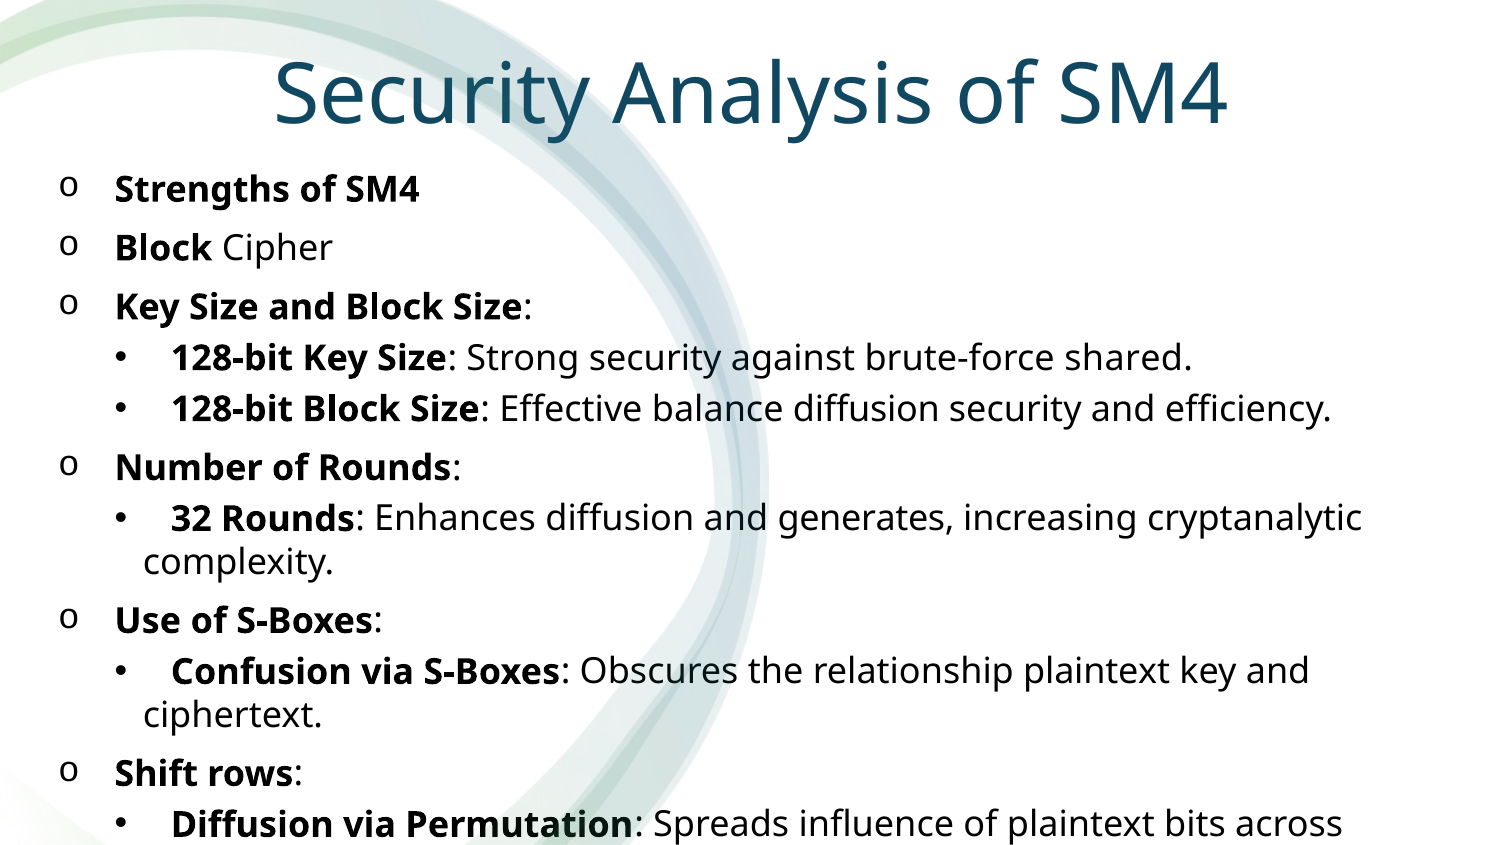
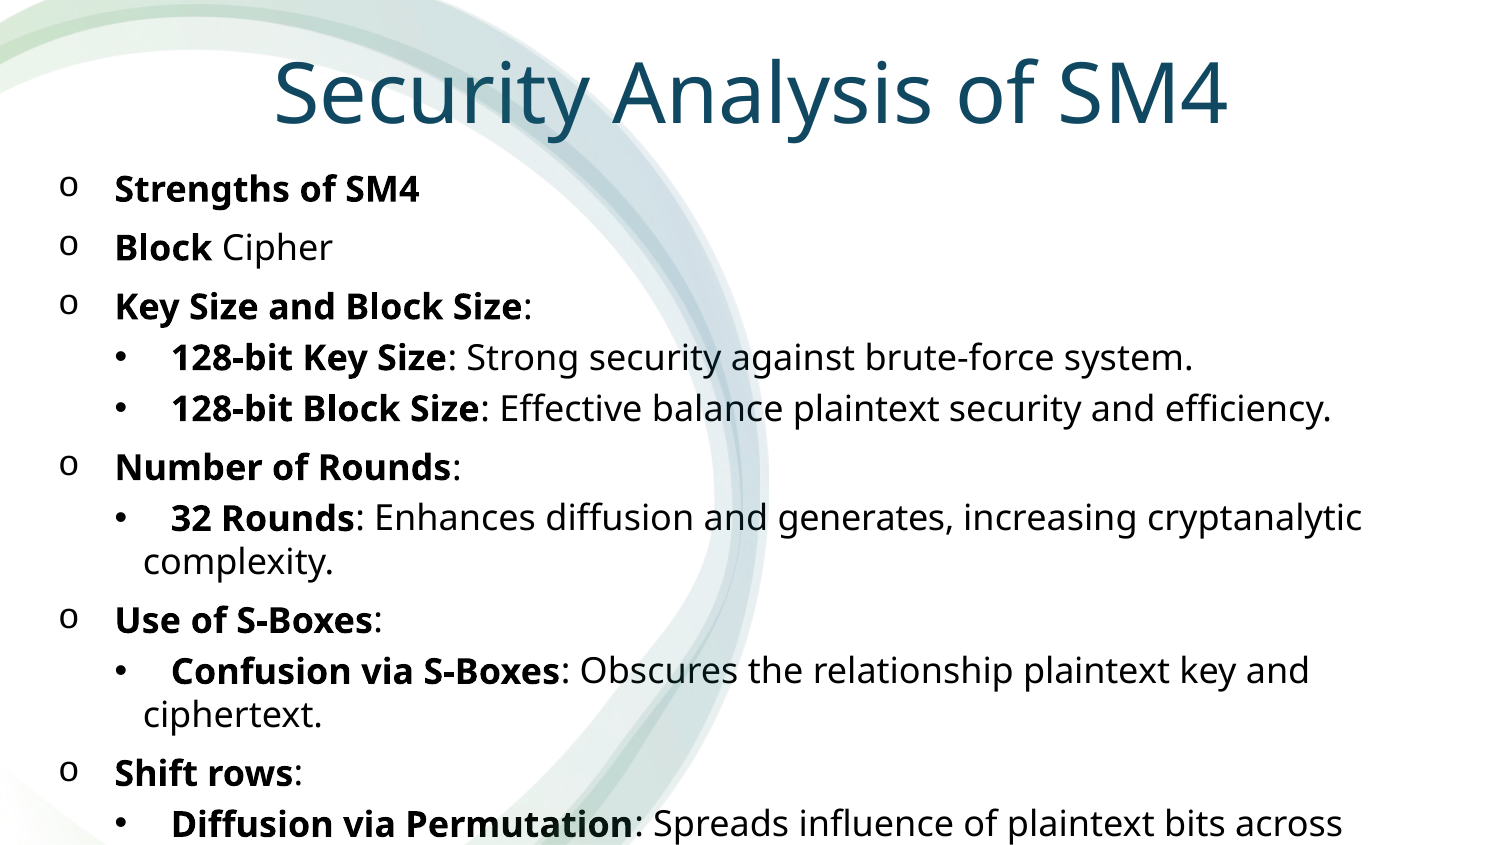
shared: shared -> system (1129, 359)
diffusion: diffusion -> plaintext (866, 410)
